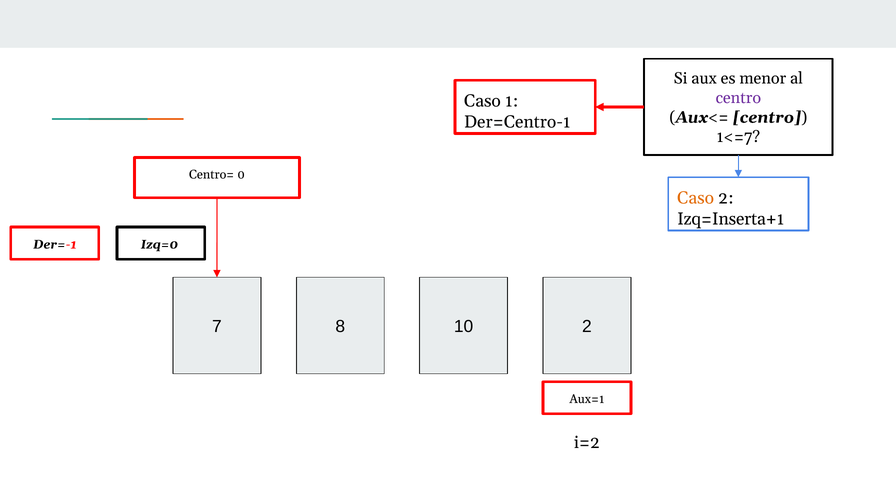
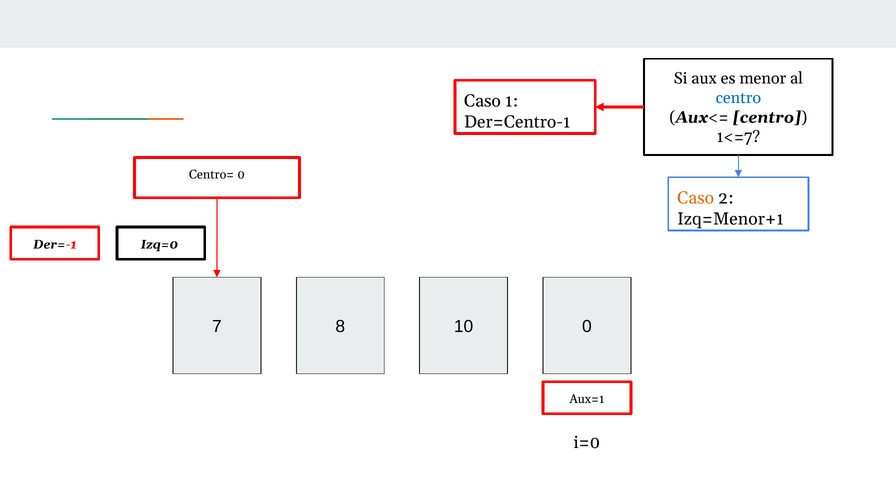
centro colour: purple -> blue (738, 98)
Izq=Inserta+1: Izq=Inserta+1 -> Izq=Menor+1 (731, 219)
10 2: 2 -> 0 (587, 327)
i=2: i=2 -> i=0 (587, 442)
